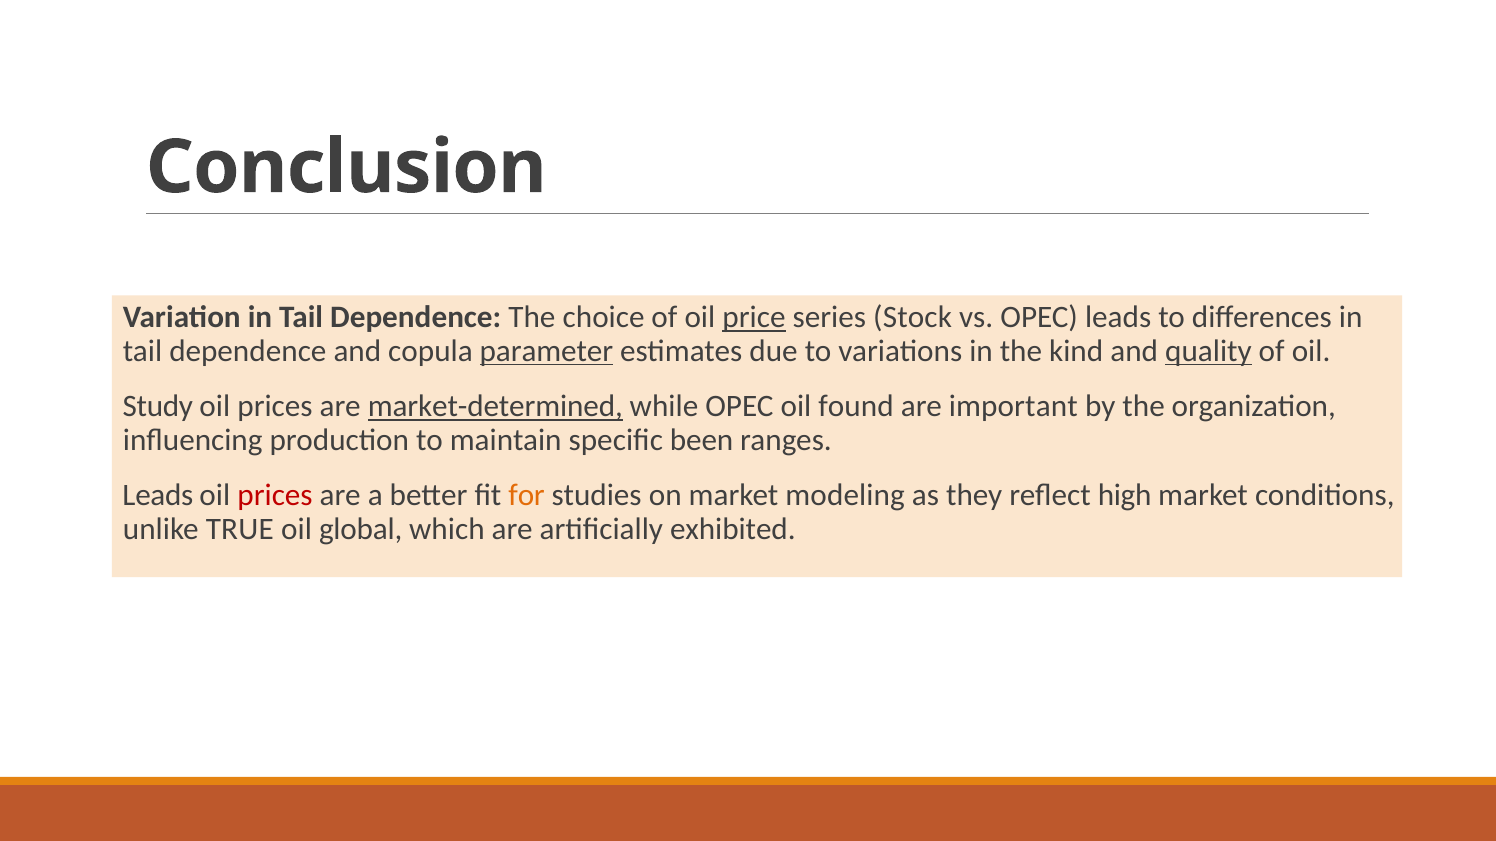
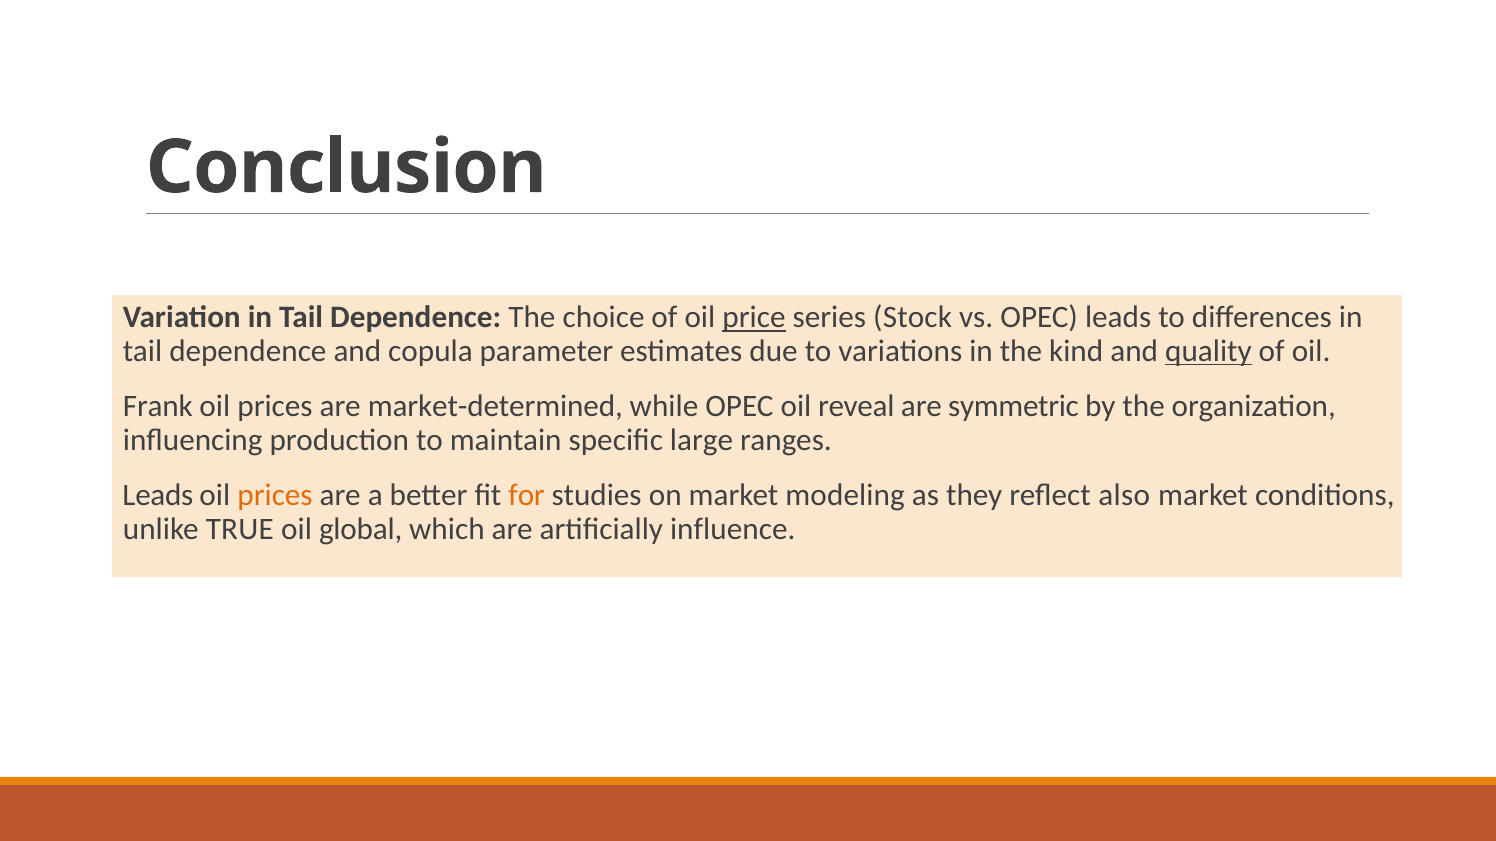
parameter underline: present -> none (546, 351)
Study: Study -> Frank (158, 407)
market-determined underline: present -> none (495, 407)
found: found -> reveal (856, 407)
important: important -> symmetric (1014, 407)
been: been -> large (702, 440)
prices colour: red -> orange (275, 496)
high: high -> also (1124, 496)
exhibited: exhibited -> influence (733, 530)
